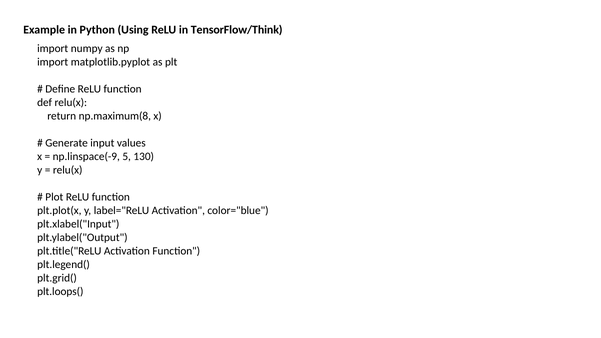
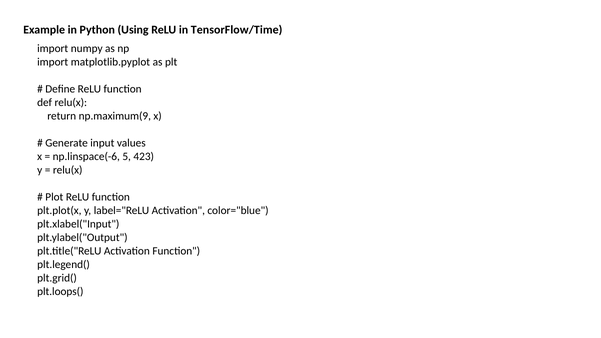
TensorFlow/Think: TensorFlow/Think -> TensorFlow/Time (237, 30)
np.maximum(8: np.maximum(8 -> np.maximum(9 (115, 116)
np.linspace(-9: np.linspace(-9 -> np.linspace(-6 (86, 157)
130: 130 -> 423 (144, 157)
